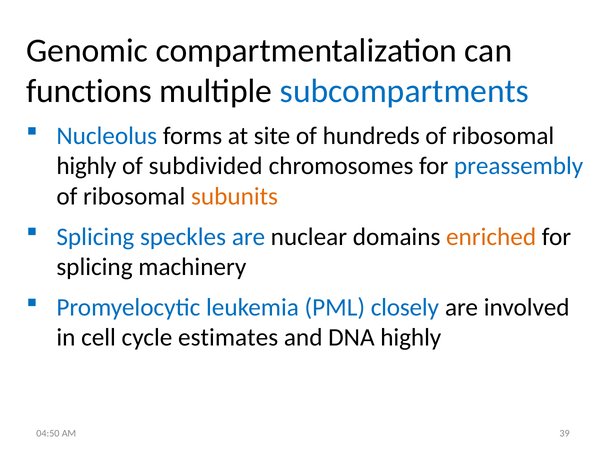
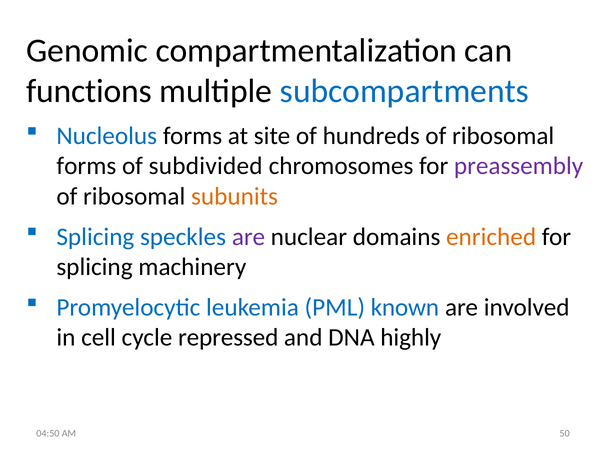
highly: highly -> forms (86, 166)
preassembly colour: blue -> purple (519, 166)
are colour: blue -> purple (249, 237)
closely: closely -> known (405, 308)
estimates: estimates -> repressed (228, 338)
39: 39 -> 50 (565, 434)
